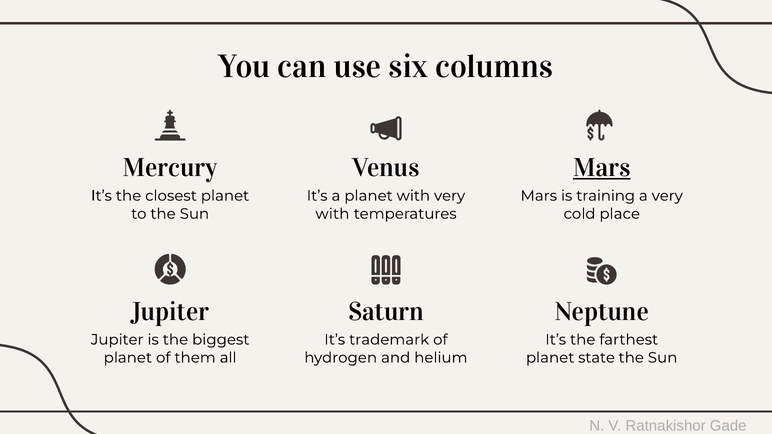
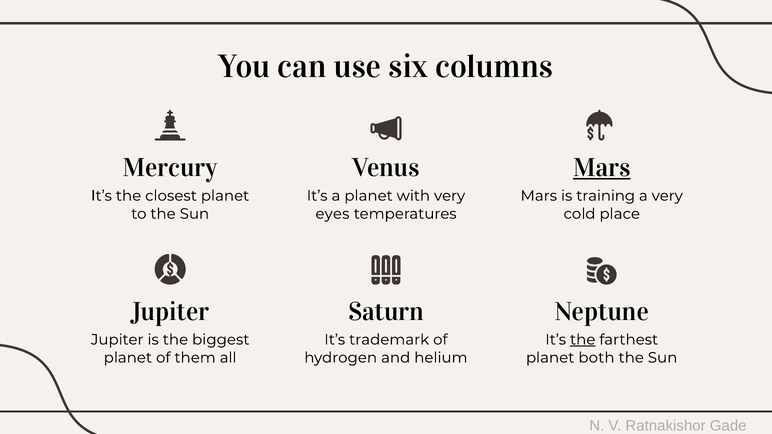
with: with -> eyes (332, 214)
the underline: none -> present (583, 340)
state: state -> both (596, 358)
